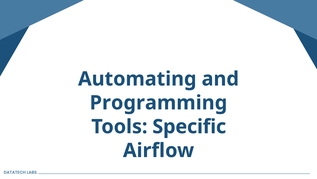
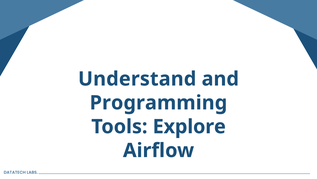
Automating: Automating -> Understand (137, 79)
Specific: Specific -> Explore (189, 126)
